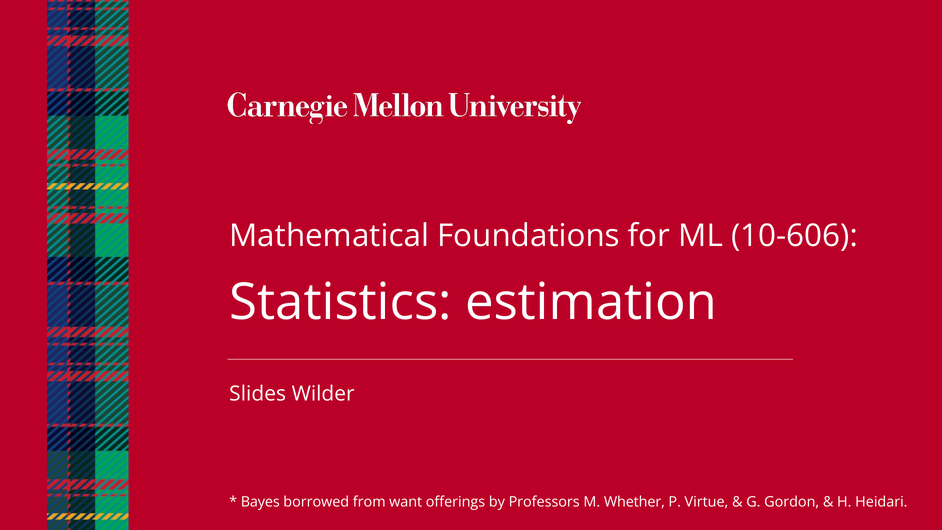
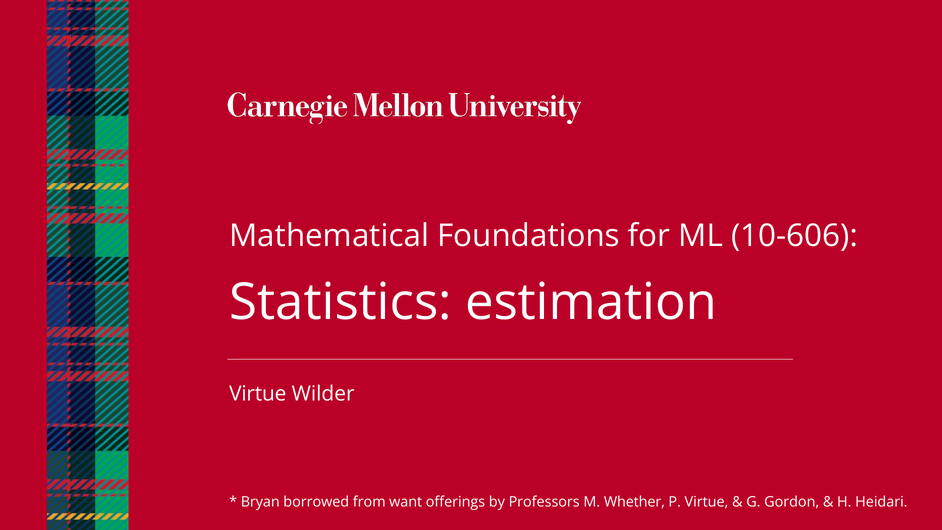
Slides: Slides -> Virtue (258, 394)
Bayes: Bayes -> Bryan (260, 502)
